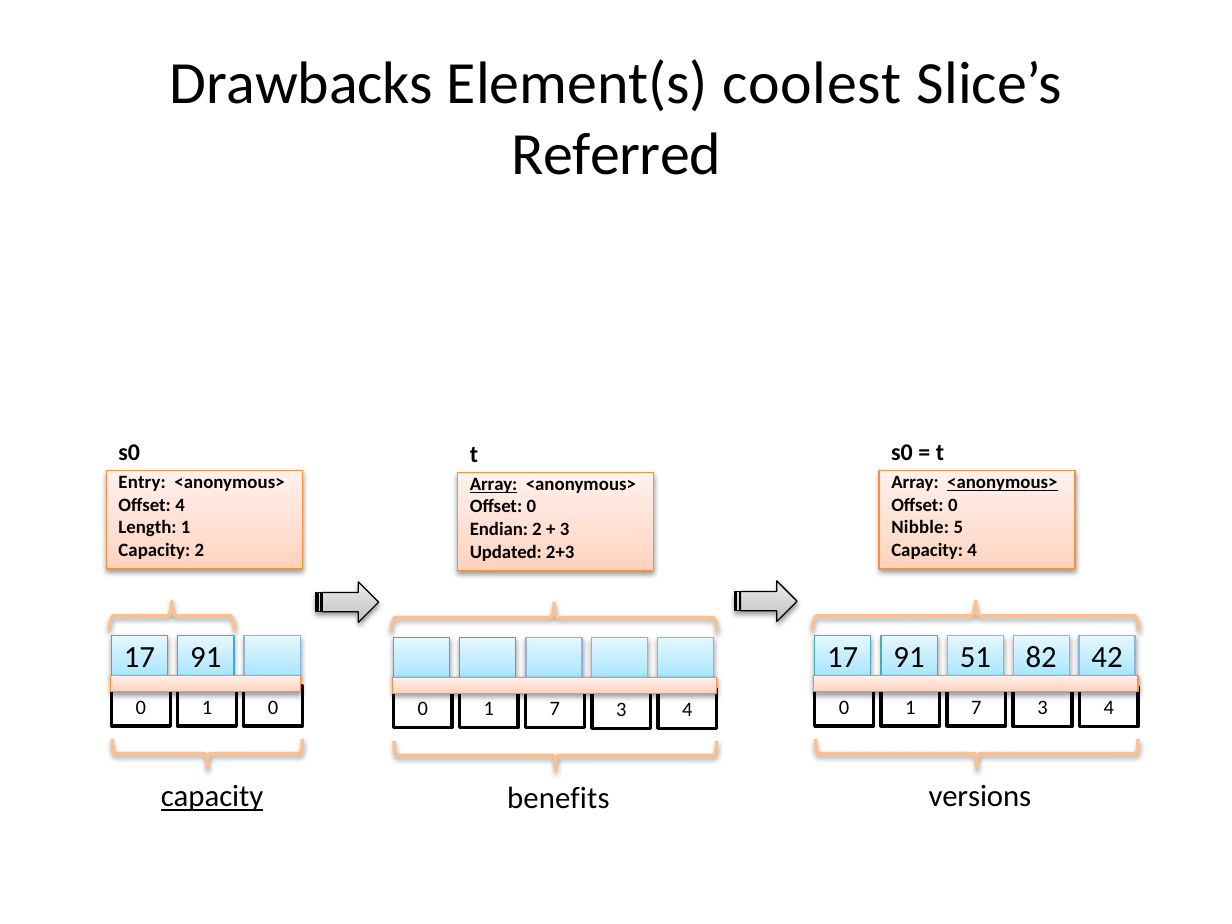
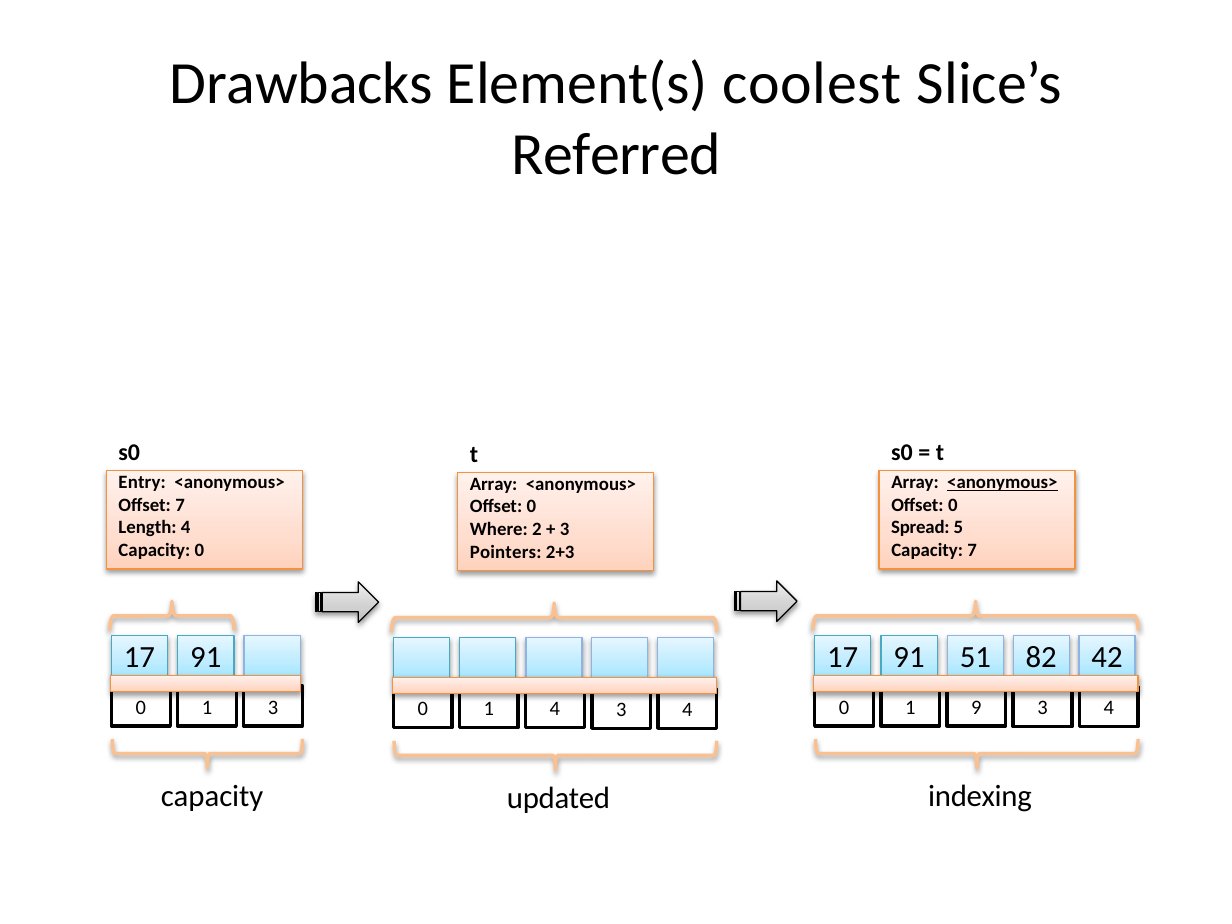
Array underline: present -> none (494, 484)
Offset 4: 4 -> 7 (180, 505)
Length 1: 1 -> 4 (186, 528)
Nibble: Nibble -> Spread (920, 528)
Endian: Endian -> Where (499, 529)
Capacity 2: 2 -> 0 (199, 550)
Capacity 4: 4 -> 7 (972, 550)
Updated: Updated -> Pointers (506, 552)
1 0: 0 -> 3 (273, 707)
7: 7 -> 9 (976, 707)
7: 7 -> 4 (555, 709)
capacity underline: present -> none (212, 796)
versions: versions -> indexing (980, 796)
benefits: benefits -> updated (559, 798)
